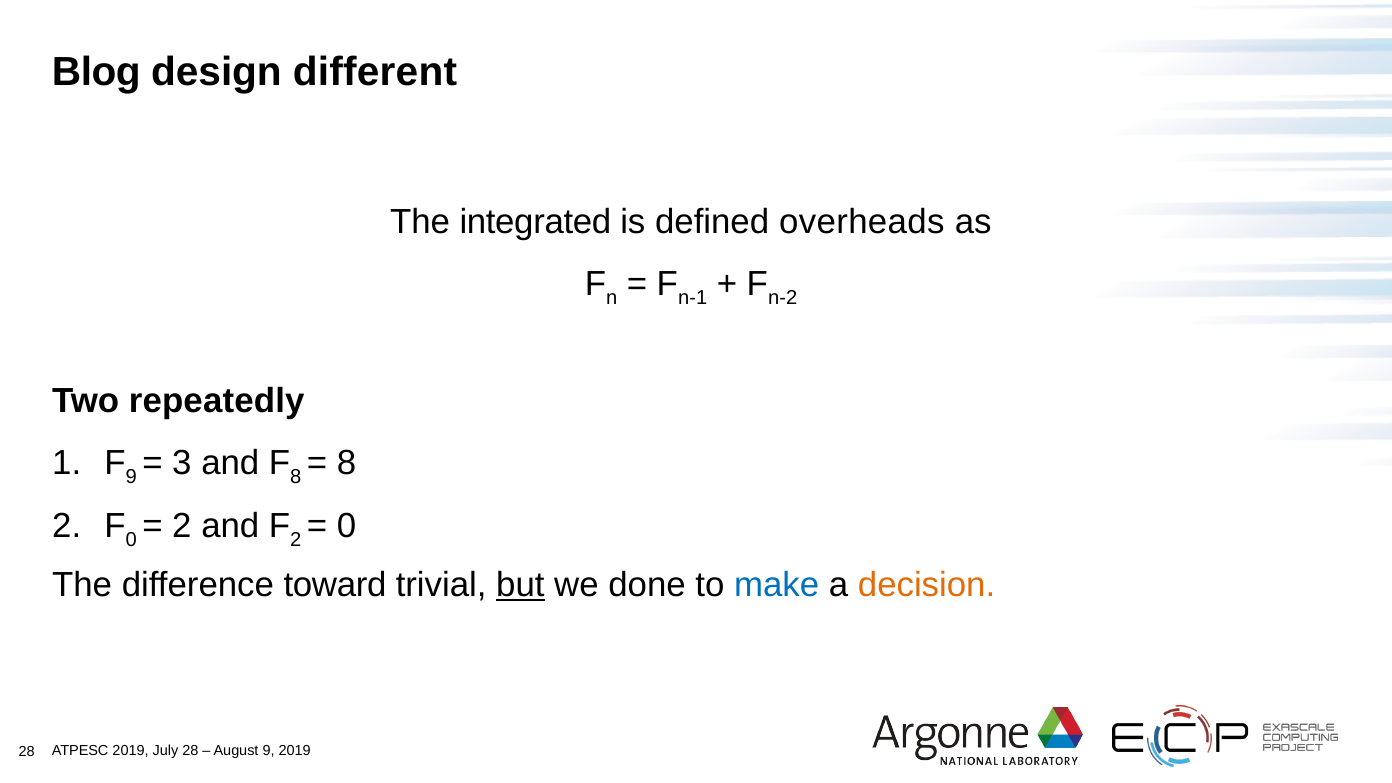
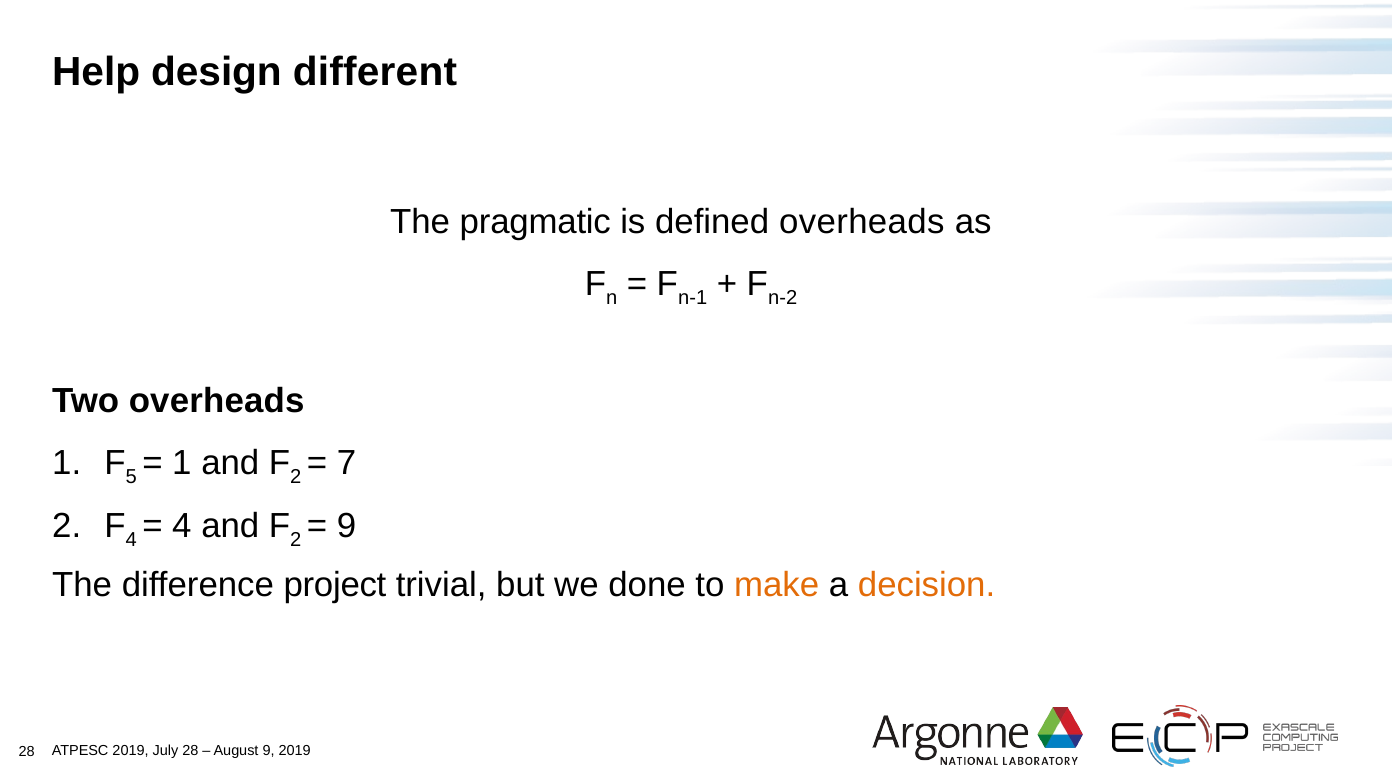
Blog: Blog -> Help (96, 72)
integrated: integrated -> pragmatic (535, 222)
Two repeatedly: repeatedly -> overheads (217, 401)
9: 9 -> 5 (131, 477)
3: 3 -> 1 (182, 463)
8: 8 -> 2 (296, 477)
8: 8 -> 7 (347, 463)
0: 0 -> 4 (131, 540)
2: 2 -> 4 (182, 526)
0: 0 -> 9 (347, 526)
toward: toward -> project (335, 585)
but underline: present -> none (520, 585)
make colour: blue -> orange (777, 585)
